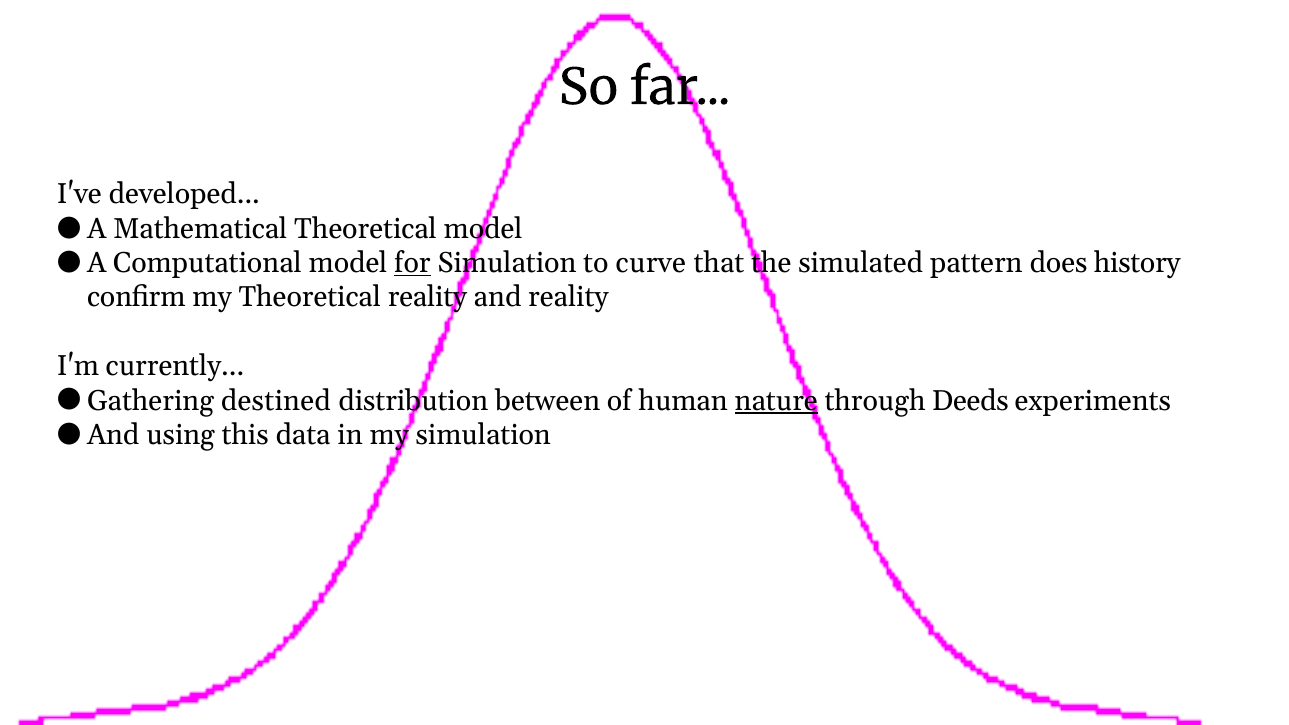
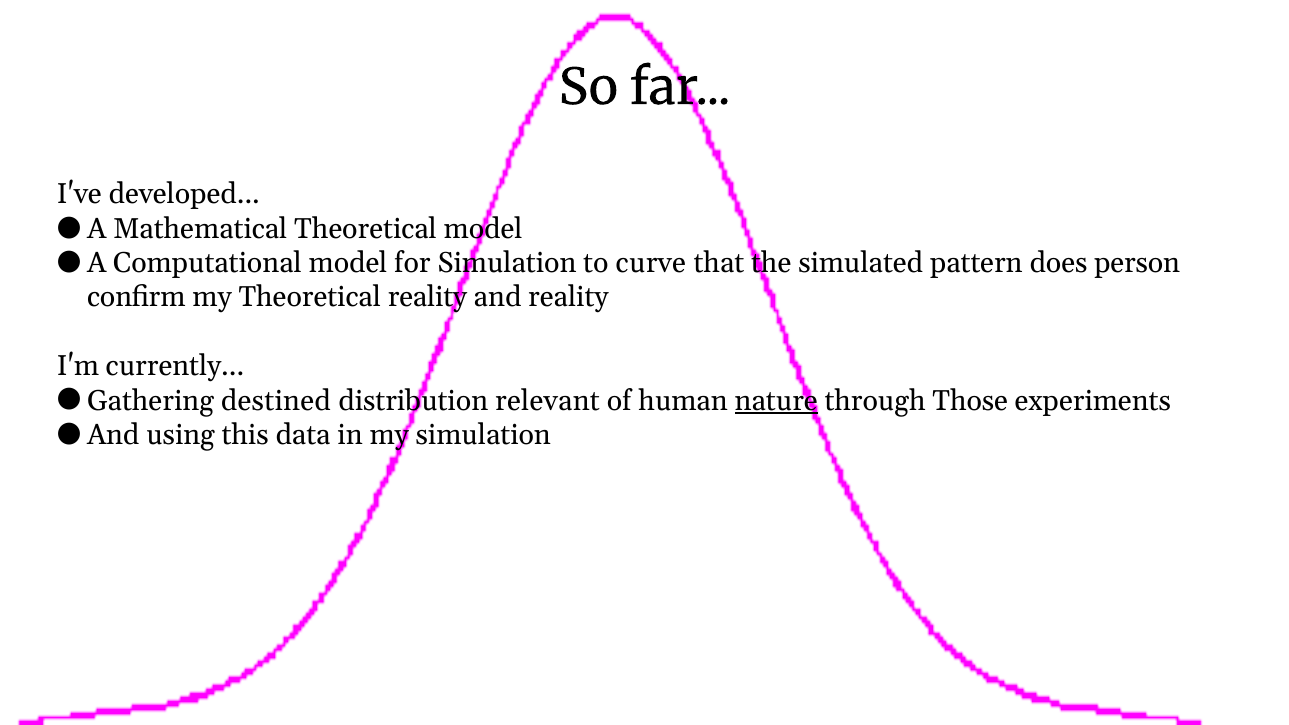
for underline: present -> none (412, 263)
history: history -> person (1137, 263)
between: between -> relevant (547, 401)
Deeds: Deeds -> Those (970, 401)
